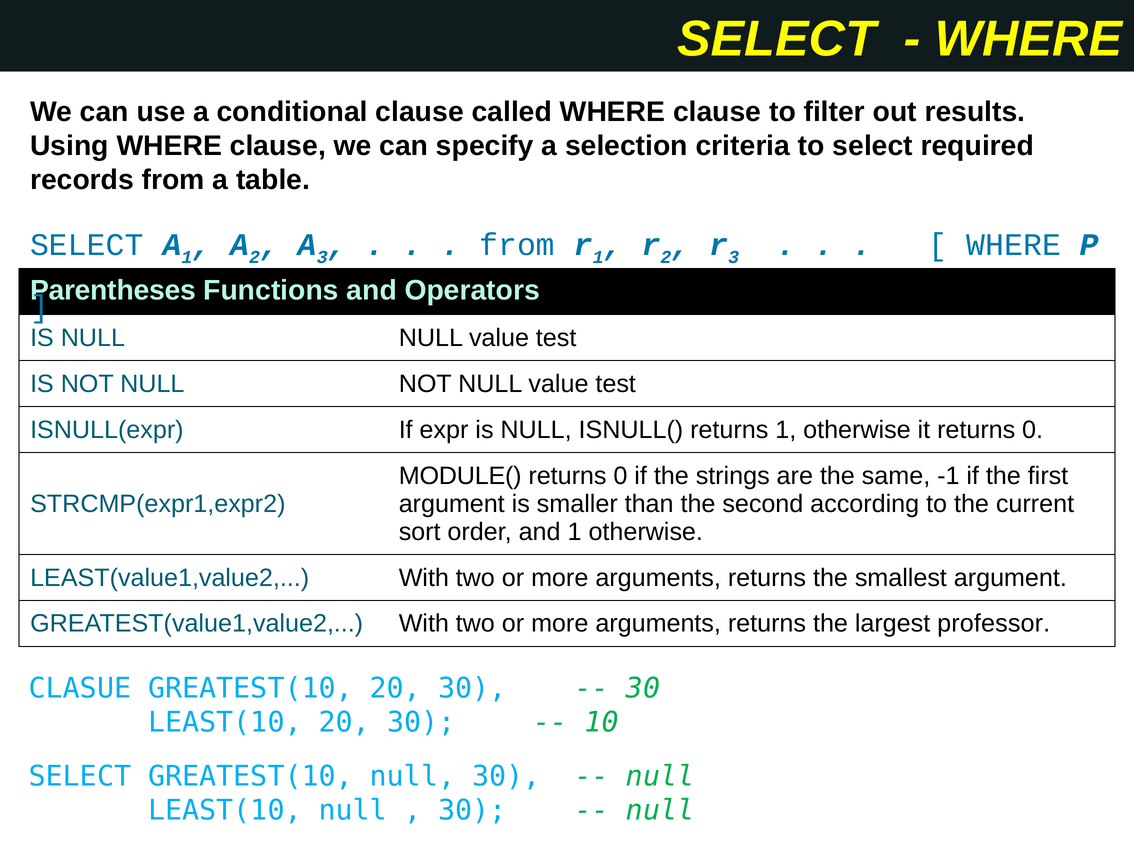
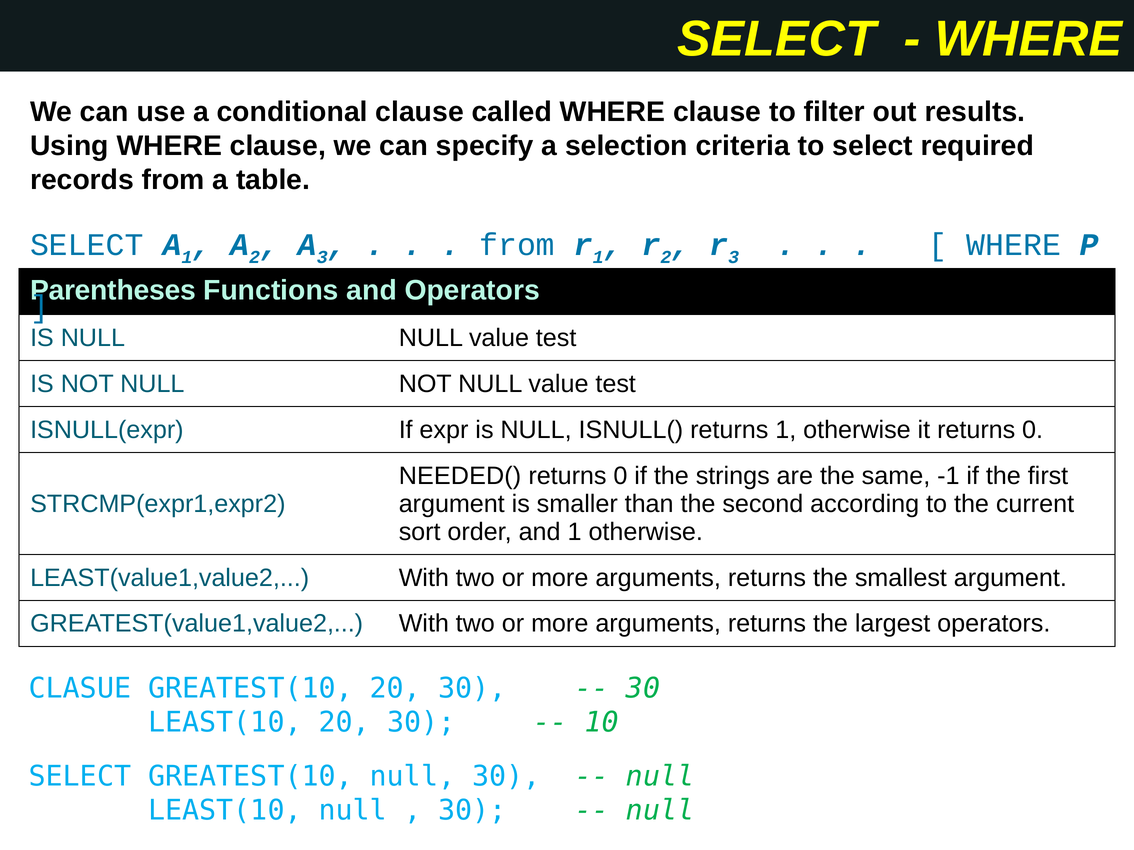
MODULE(: MODULE( -> NEEDED( (460, 476)
largest professor: professor -> operators (994, 624)
